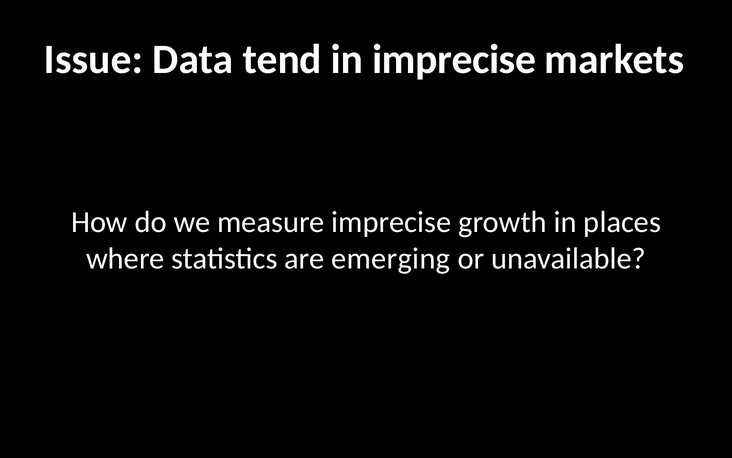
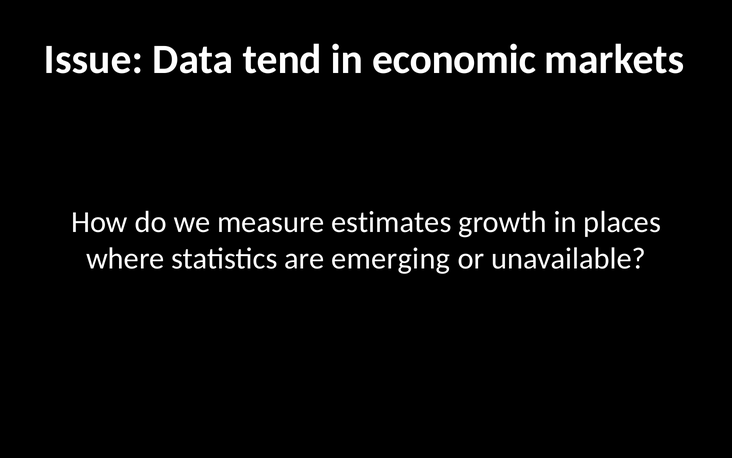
in imprecise: imprecise -> economic (454, 59)
measure imprecise: imprecise -> estimates (391, 222)
